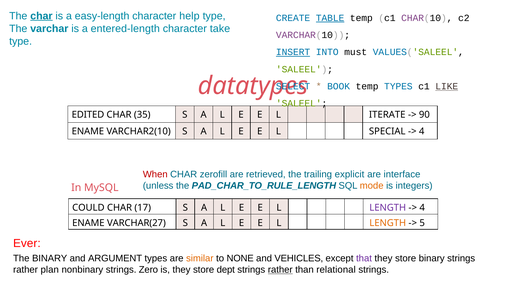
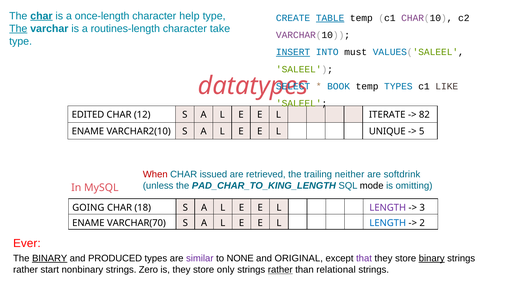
easy-length: easy-length -> once-length (102, 16)
The underline: none -> present (18, 29)
entered-length: entered-length -> routines-length (125, 29)
LIKE underline: present -> none (447, 86)
35: 35 -> 12 (142, 115)
90: 90 -> 82 (424, 115)
SPECIAL: SPECIAL -> UNIQUE (387, 131)
4: 4 -> 5 (422, 131)
zerofill: zerofill -> issued (213, 174)
explicit: explicit -> neither (350, 174)
interface: interface -> softdrink (402, 174)
PAD_CHAR_TO_RULE_LENGTH: PAD_CHAR_TO_RULE_LENGTH -> PAD_CHAR_TO_KING_LENGTH (264, 185)
mode colour: orange -> black (372, 185)
integers: integers -> omitting (414, 185)
COULD: COULD -> GOING (88, 207)
17: 17 -> 18 (143, 207)
4: 4 -> 3 (422, 207)
VARCHAR(27: VARCHAR(27 -> VARCHAR(70 (136, 223)
LENGTH colour: orange -> blue (388, 223)
5: 5 -> 2 (422, 223)
BINARY underline: none -> present (50, 258)
ARGUMENT: ARGUMENT -> PRODUCED (115, 258)
similar colour: orange -> purple (200, 258)
VEHICLES: VEHICLES -> ORIGINAL (299, 258)
binary underline: none -> present (432, 258)
plan: plan -> start (50, 269)
dept: dept -> only (226, 269)
